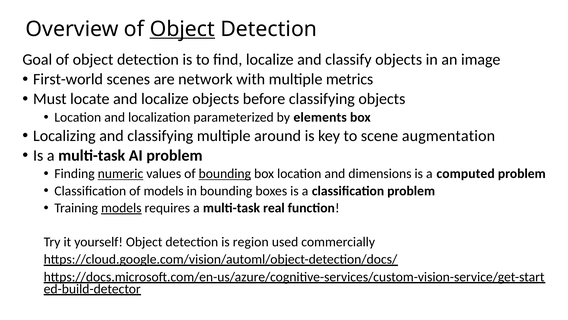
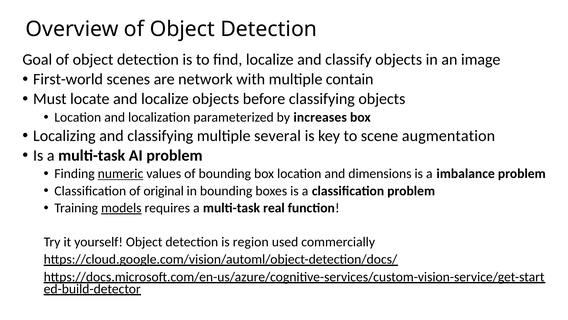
Object underline: present -> none (182, 29)
metrics: metrics -> contain (350, 79)
elements: elements -> increases (320, 117)
around: around -> several (278, 136)
bounding underline: present -> none (225, 174)
computed: computed -> imbalance (466, 174)
of models: models -> original (164, 191)
